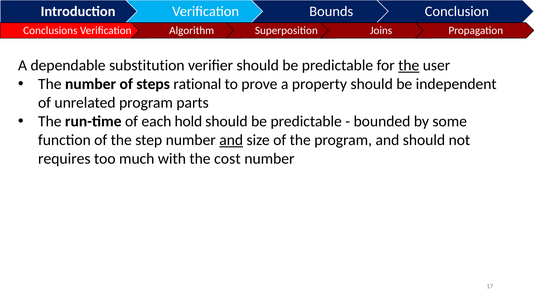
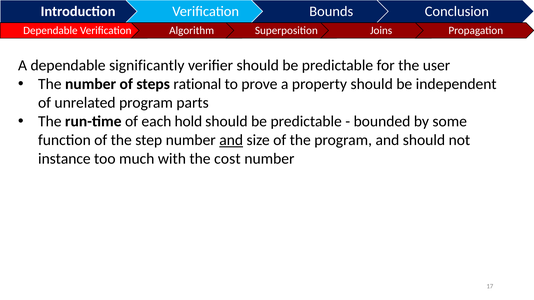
Conclusions: Conclusions -> Dependable (50, 30)
substitution: substitution -> significantly (147, 65)
the underline: present -> none (409, 65)
requires: requires -> instance (64, 159)
